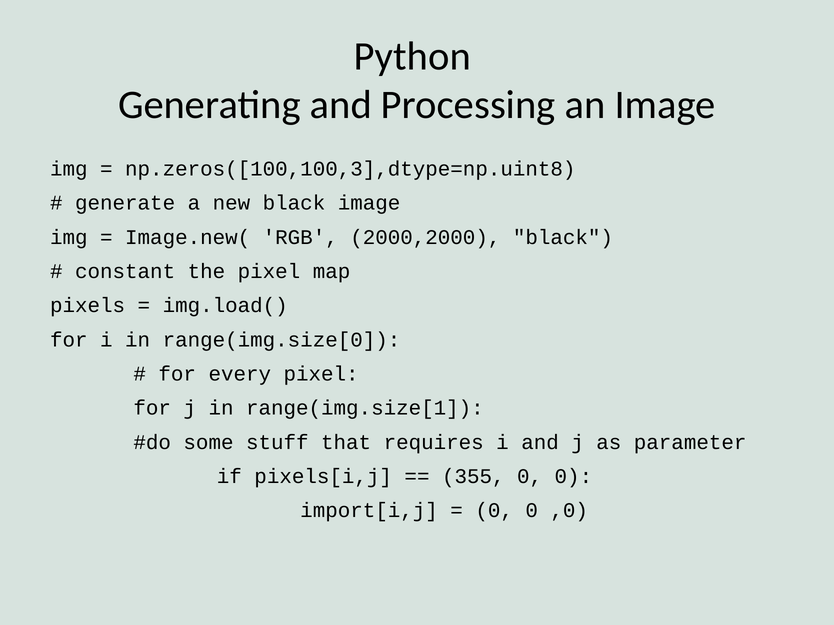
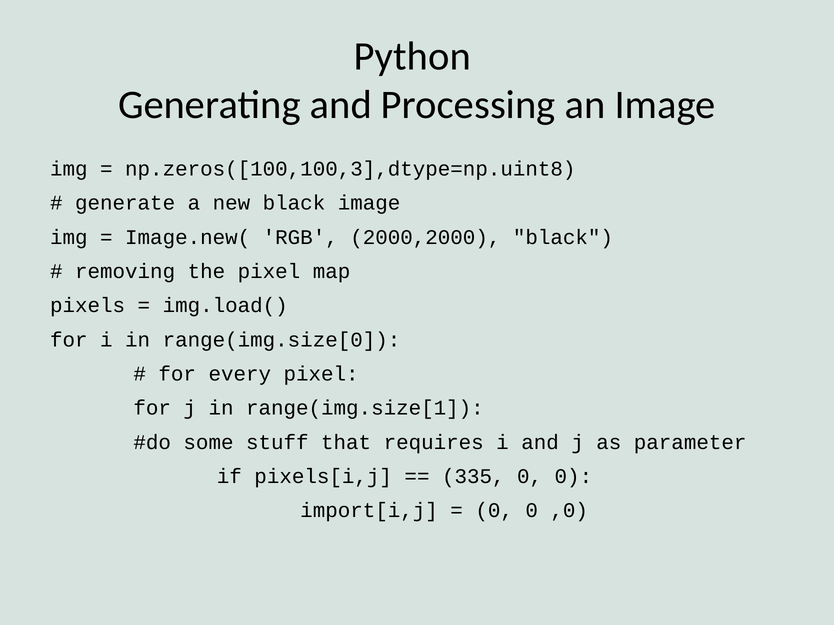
constant: constant -> removing (125, 272)
355: 355 -> 335 (473, 477)
